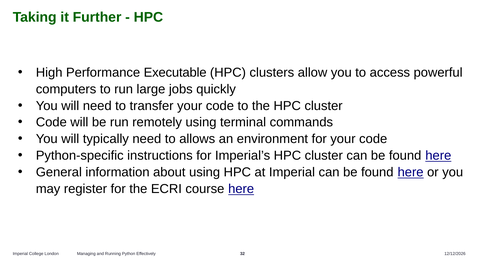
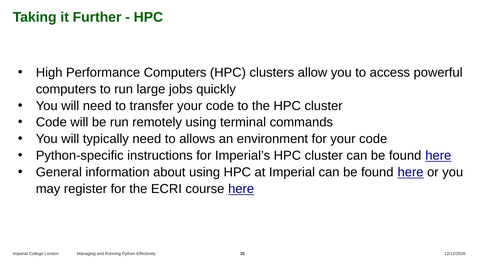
Performance Executable: Executable -> Computers (175, 72)
